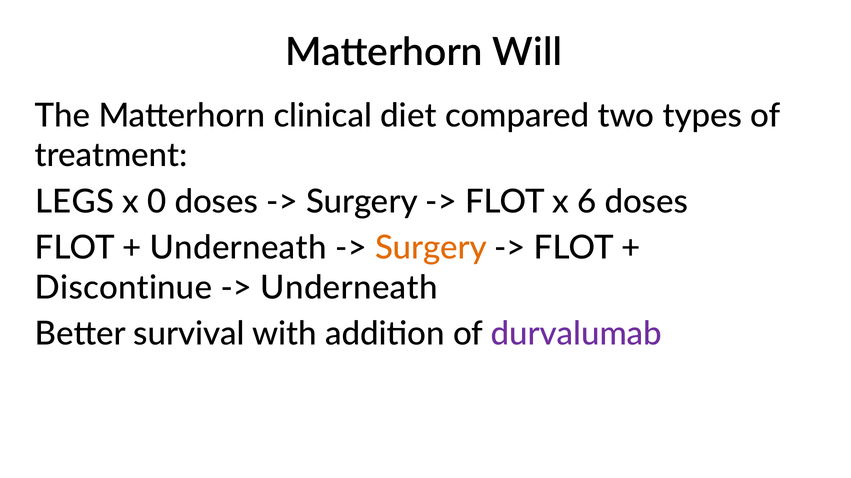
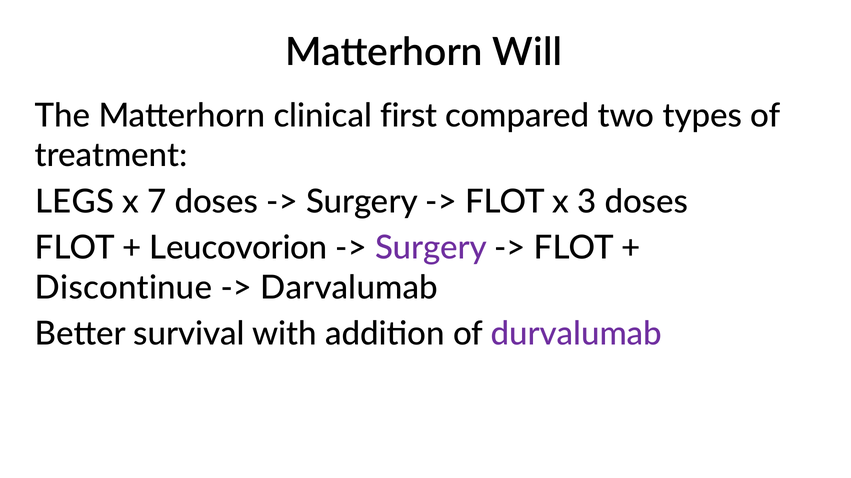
diet: diet -> first (409, 116)
0: 0 -> 7 (157, 202)
6: 6 -> 3 (587, 202)
Underneath: Underneath -> Leucovorion (238, 248)
Surgery colour: orange -> purple (431, 248)
Underneath: Underneath -> Darvalumab (349, 288)
